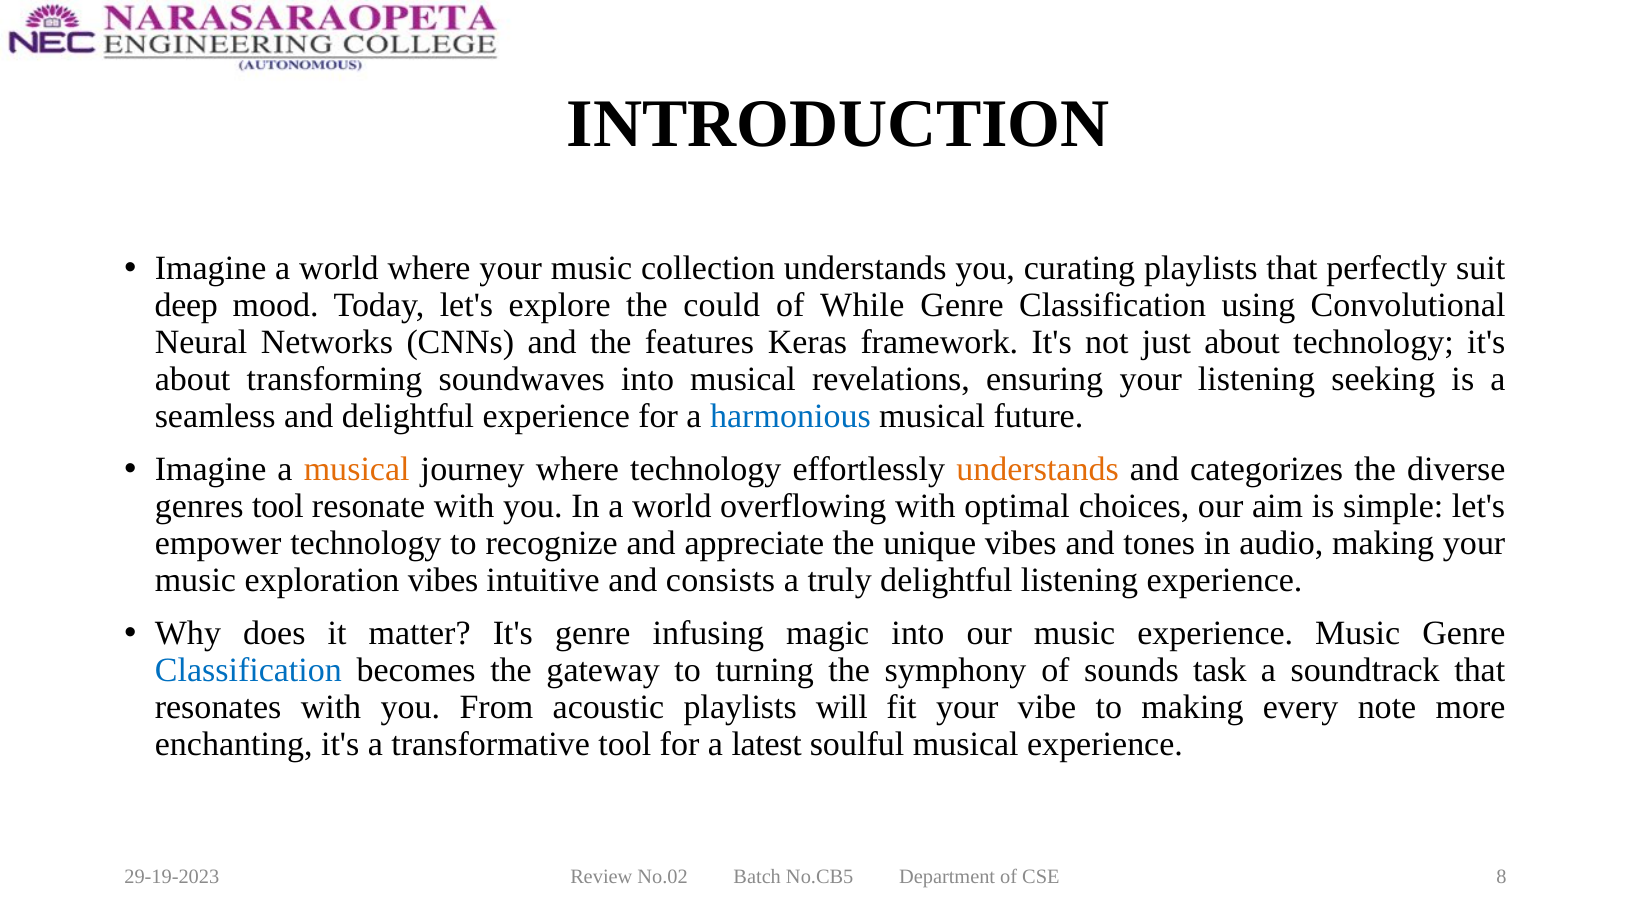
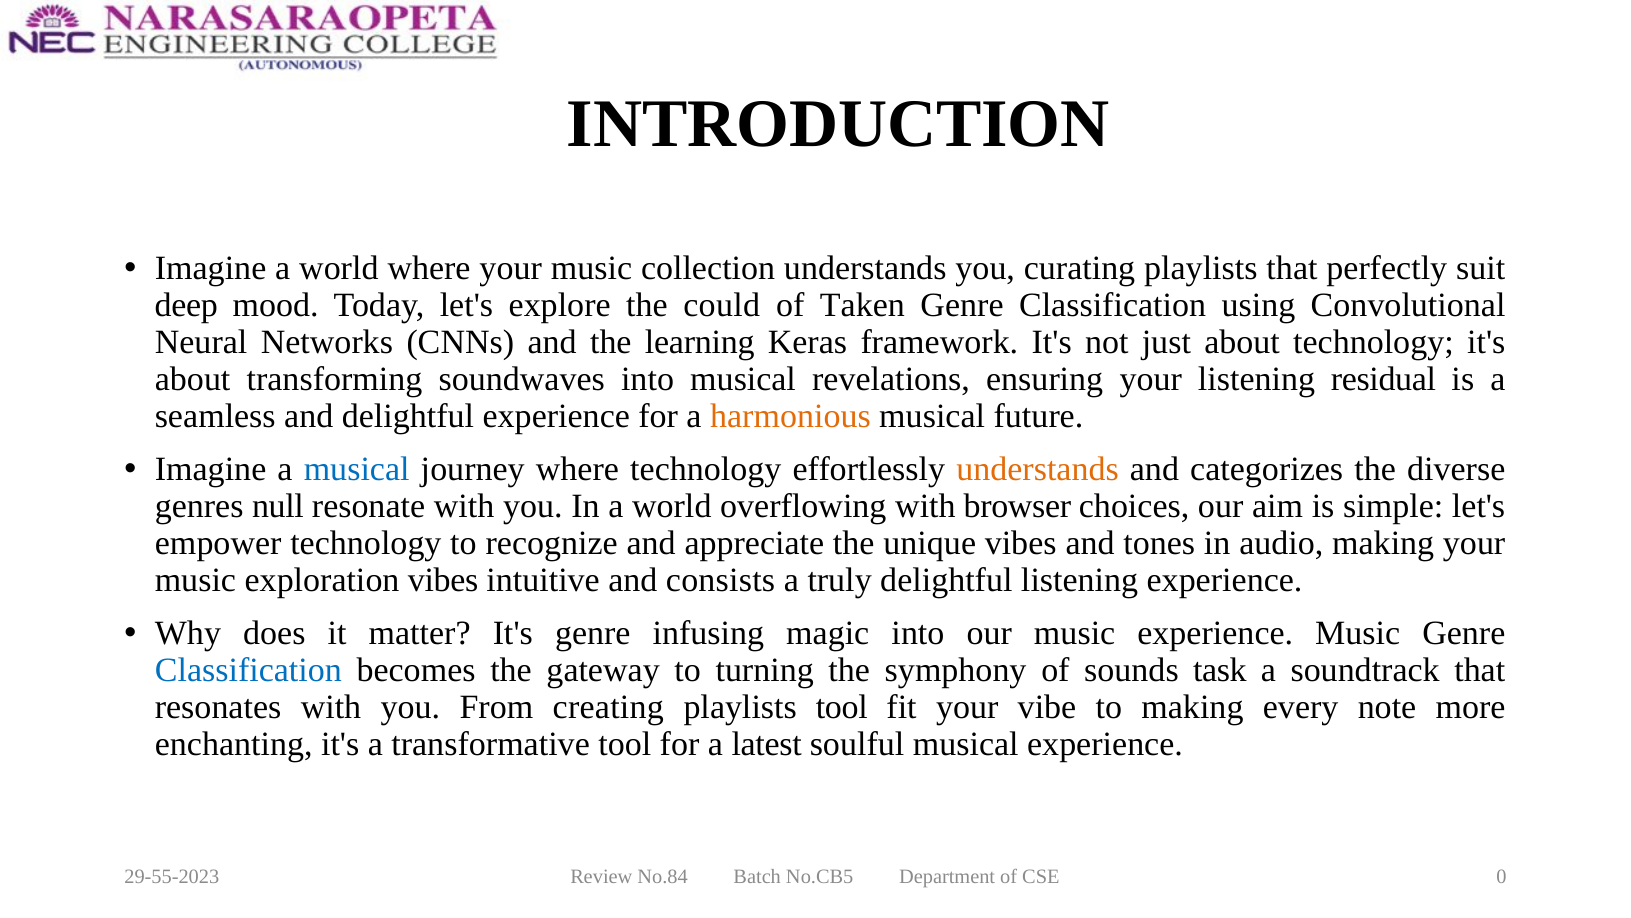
While: While -> Taken (862, 305)
features: features -> learning (700, 342)
seeking: seeking -> residual (1383, 379)
harmonious colour: blue -> orange (790, 416)
musical colour: orange -> blue (357, 469)
genres tool: tool -> null (278, 506)
optimal: optimal -> browser (1017, 506)
acoustic: acoustic -> creating (608, 707)
playlists will: will -> tool (842, 707)
29-19-2023: 29-19-2023 -> 29-55-2023 (172, 876)
No.02: No.02 -> No.84 (663, 876)
8: 8 -> 0 (1501, 876)
